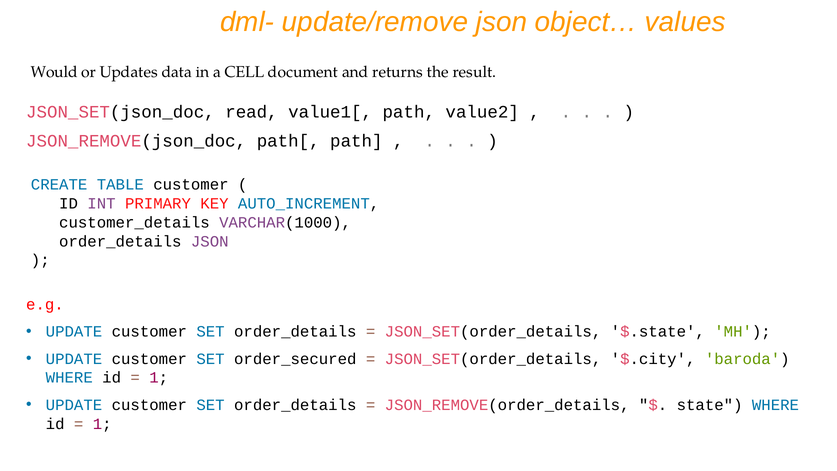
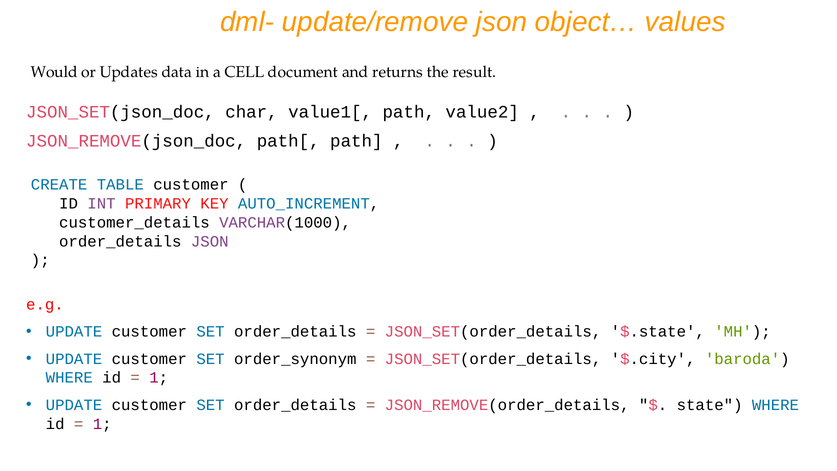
read: read -> char (251, 112)
order_secured: order_secured -> order_synonym (295, 359)
